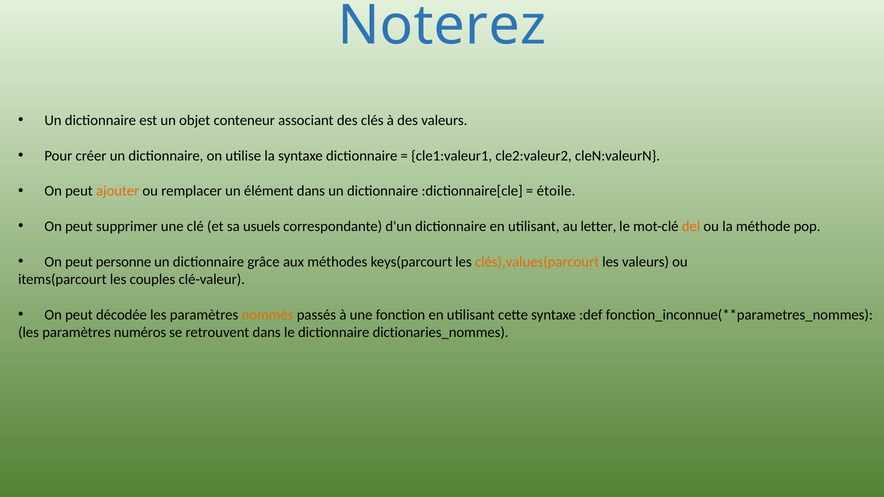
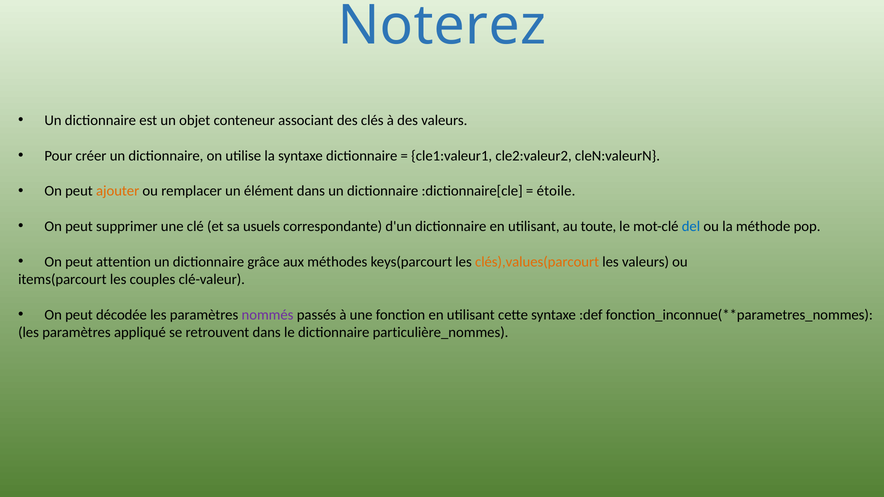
letter: letter -> toute (598, 226)
del colour: orange -> blue (691, 226)
personne: personne -> attention (123, 262)
nommés colour: orange -> purple (268, 315)
numéros: numéros -> appliqué (140, 332)
dictionaries_nommes: dictionaries_nommes -> particulière_nommes (441, 332)
